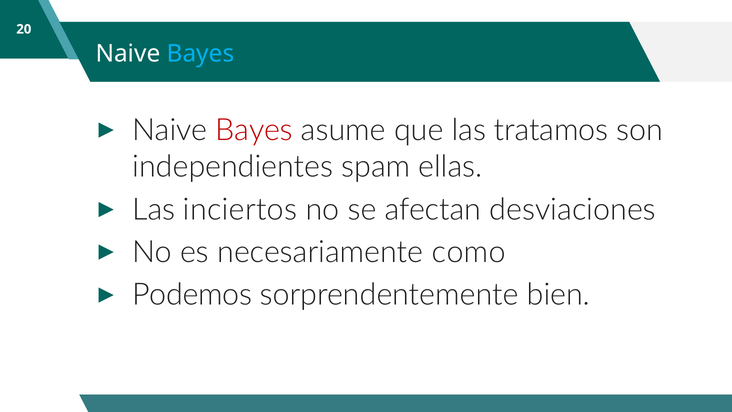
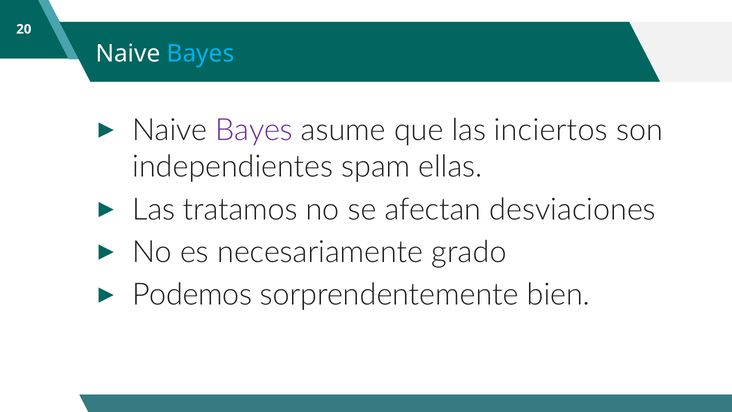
Bayes colour: red -> purple (254, 130)
tratamos: tratamos -> inciertos (551, 130)
inciertos: inciertos -> tratamos (240, 209)
como: como -> grado (469, 252)
